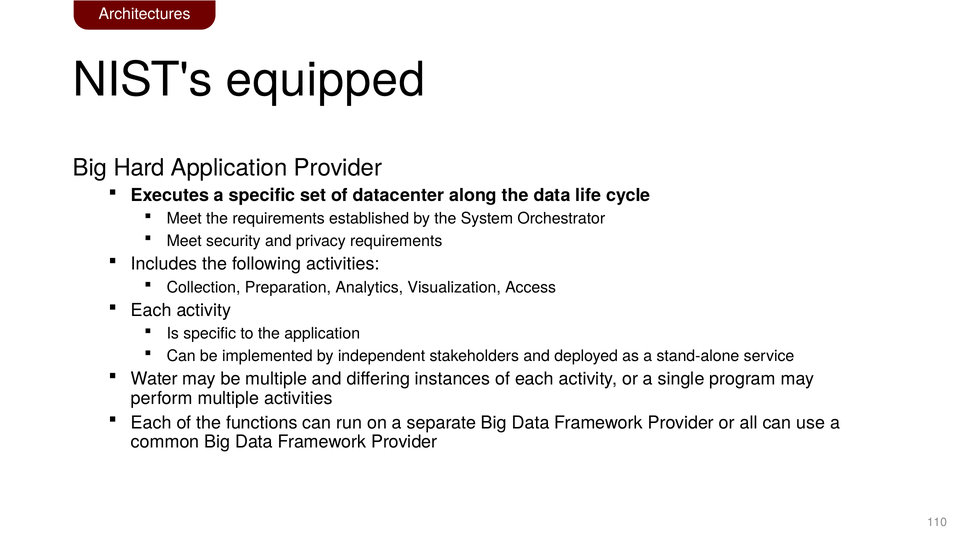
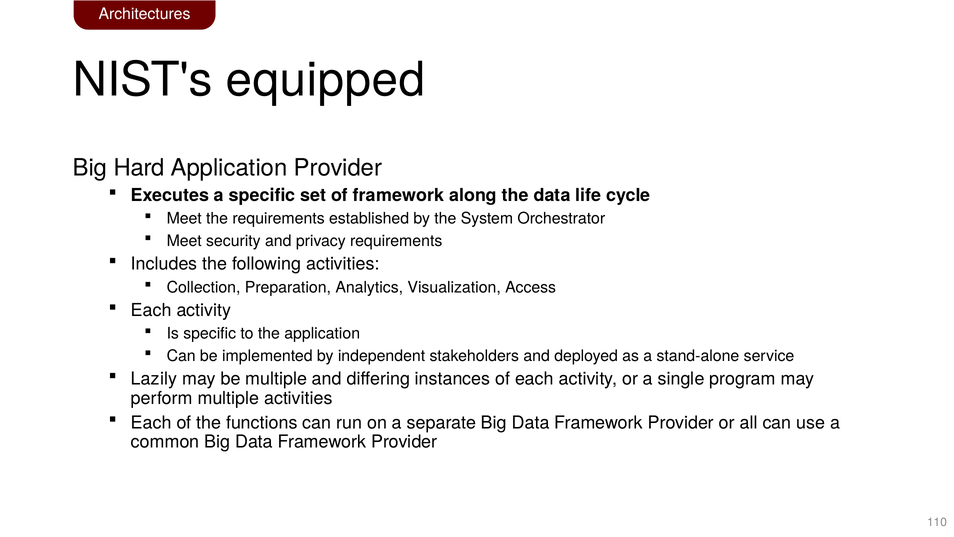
of datacenter: datacenter -> framework (398, 195)
Water: Water -> Lazily (154, 379)
